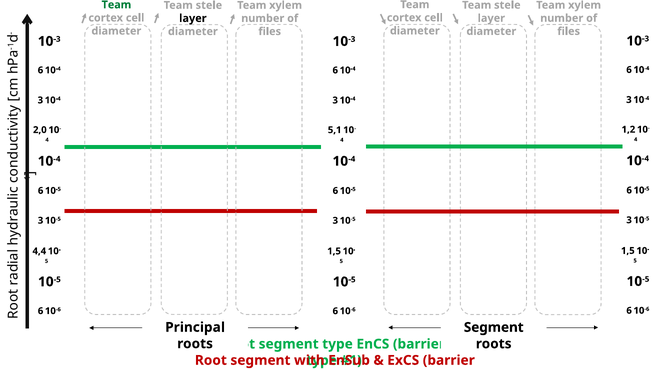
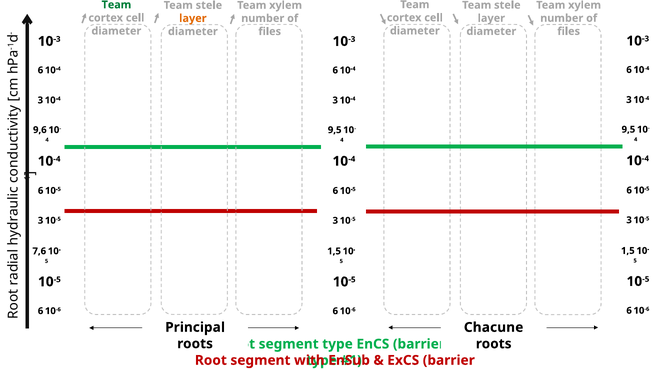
layer colour: black -> orange (193, 18)
1,2: 1,2 -> 9,5 (628, 129)
2,0: 2,0 -> 9,6 (40, 130)
5,1: 5,1 -> 9,5 (335, 130)
4,4: 4,4 -> 7,6 (39, 251)
Segment: Segment -> Chacune (494, 327)
